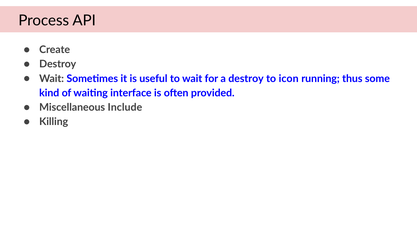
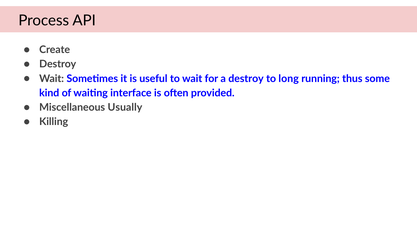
icon: icon -> long (289, 78)
Include: Include -> Usually (125, 107)
